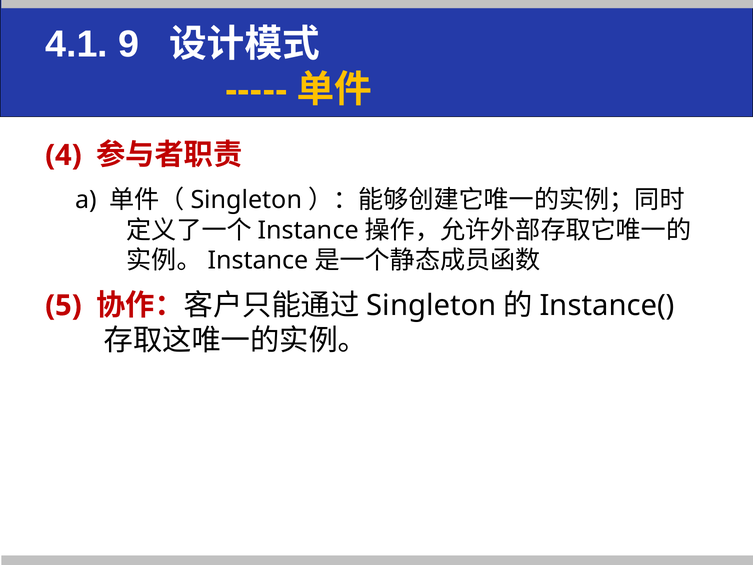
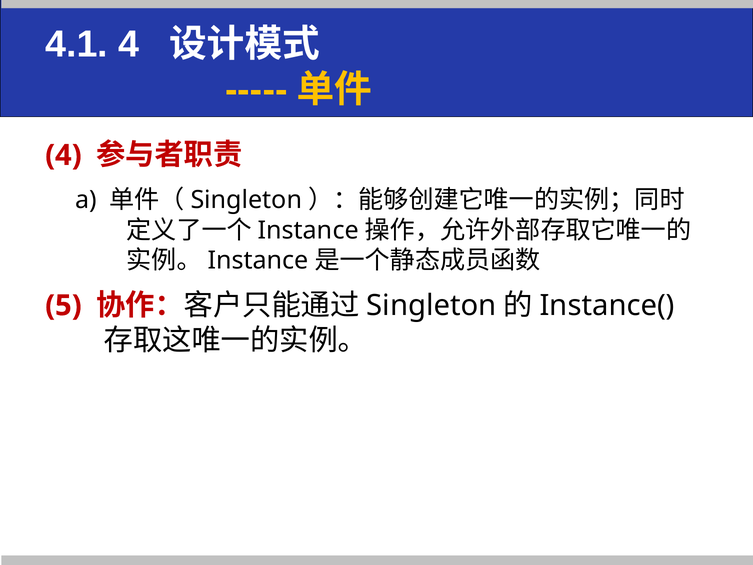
4.1 9: 9 -> 4 (129, 44)
